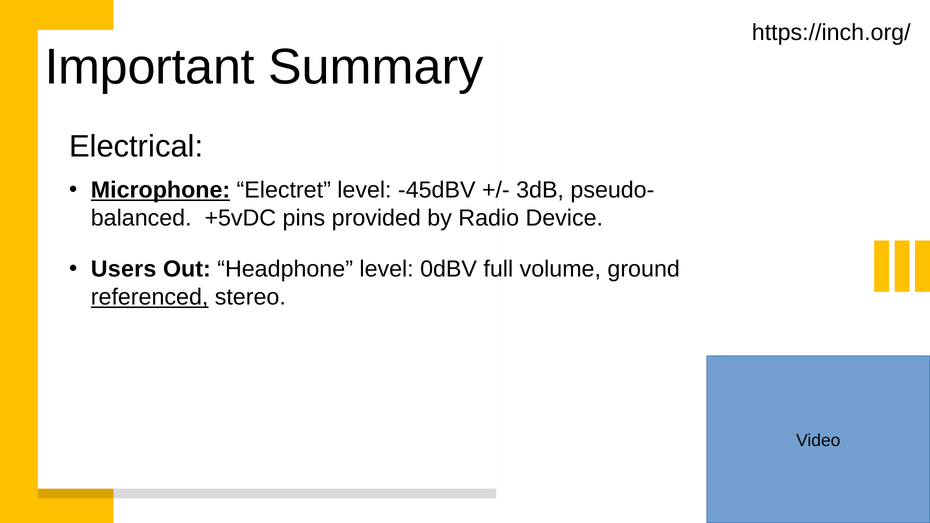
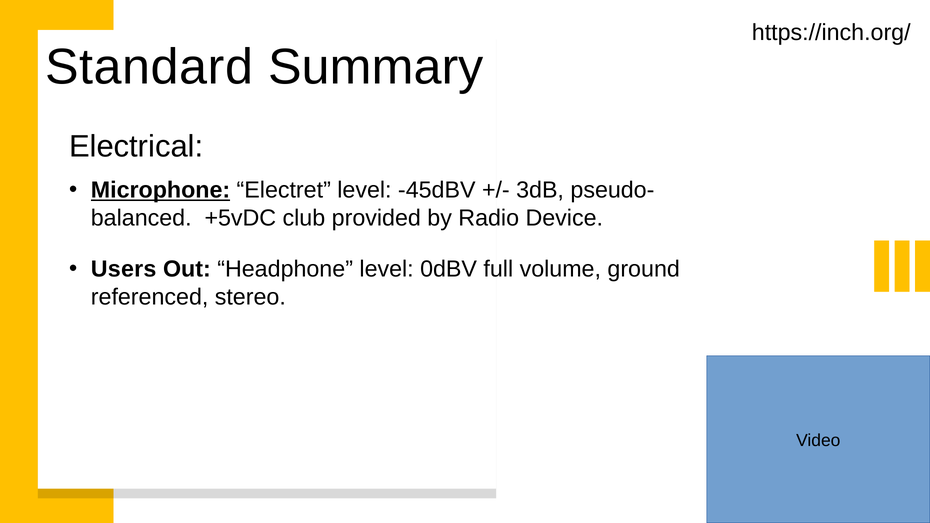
Important: Important -> Standard (149, 67)
pins: pins -> club (304, 218)
referenced underline: present -> none (150, 297)
